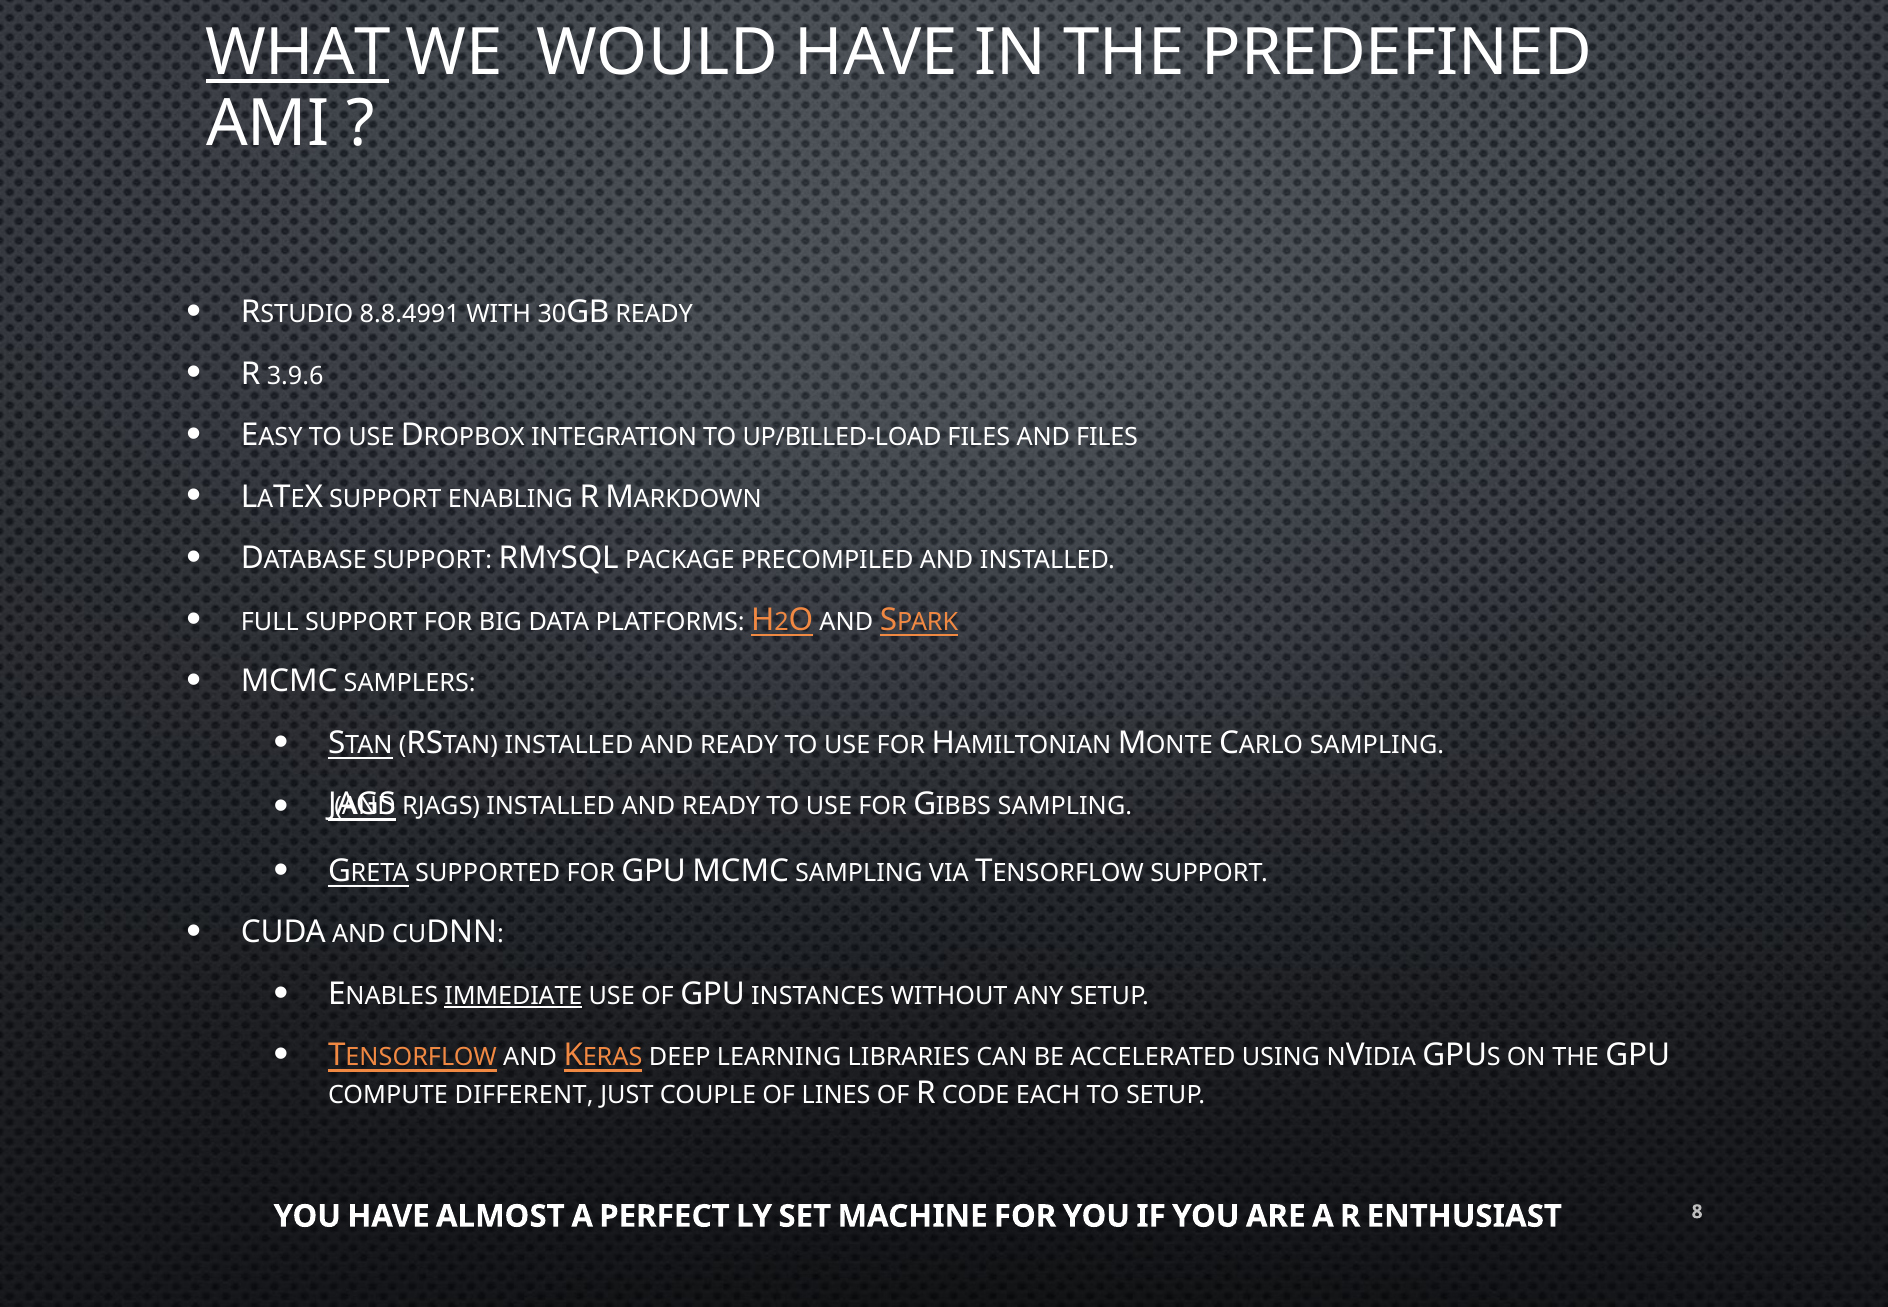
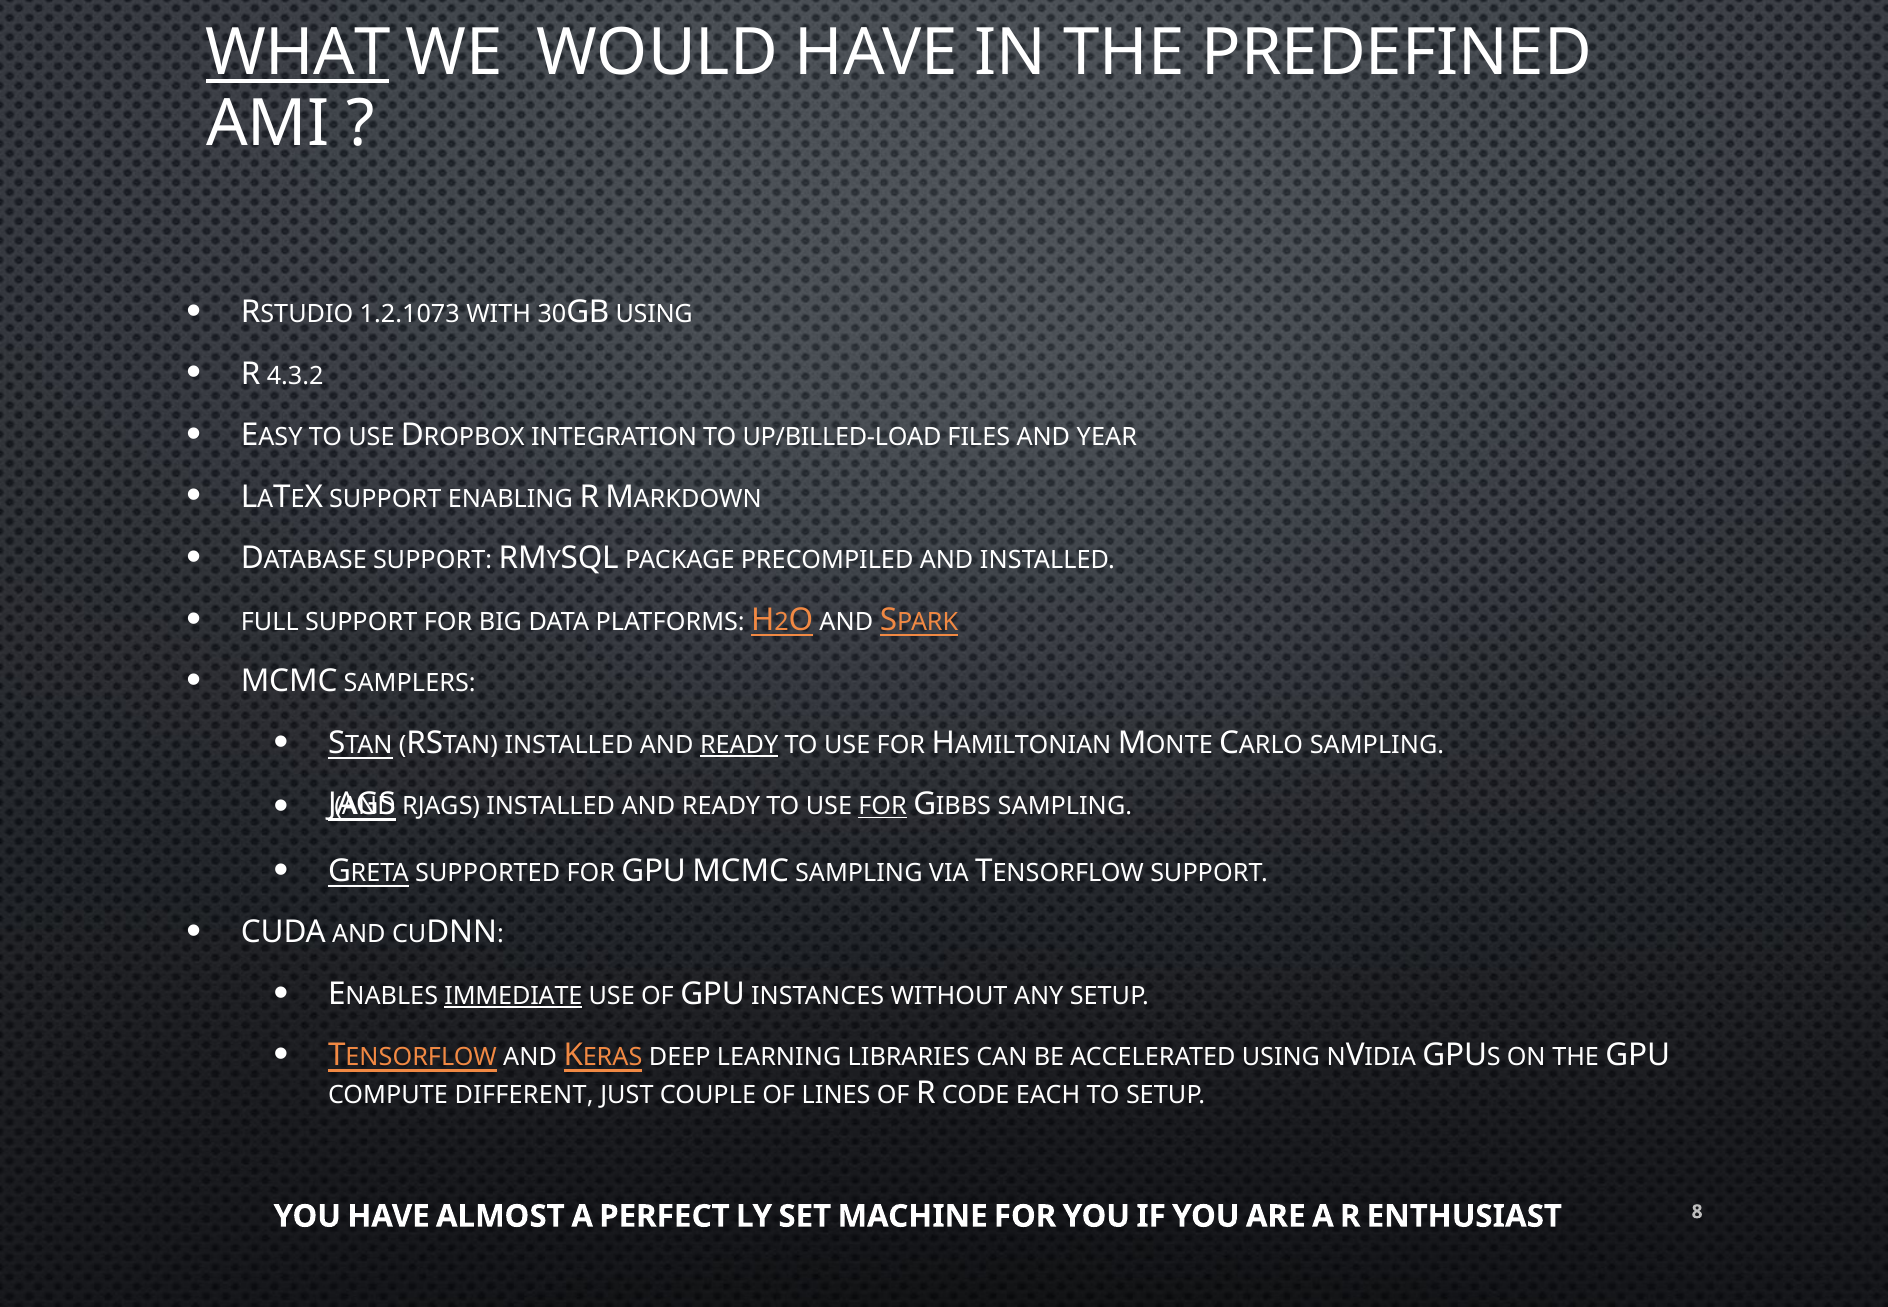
8.8.4991: 8.8.4991 -> 1.2.1073 (410, 314)
30GB READY: READY -> USING (654, 314)
3.9.6: 3.9.6 -> 4.3.2 (295, 376)
AND FILES: FILES -> YEAR (1107, 437)
READY underline: none -> present (739, 745)
FOR underline: none -> present (883, 807)
